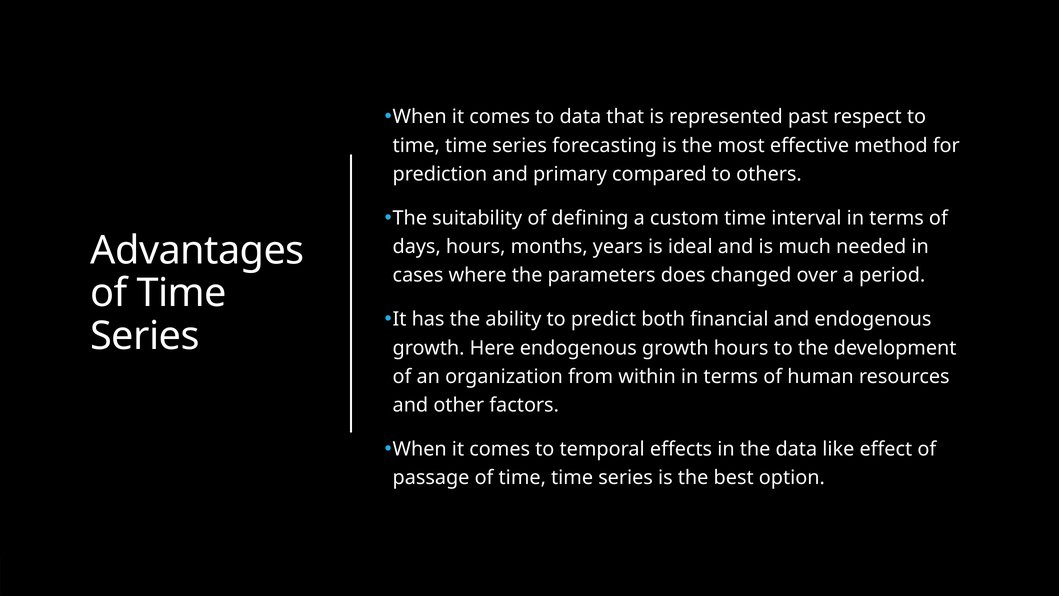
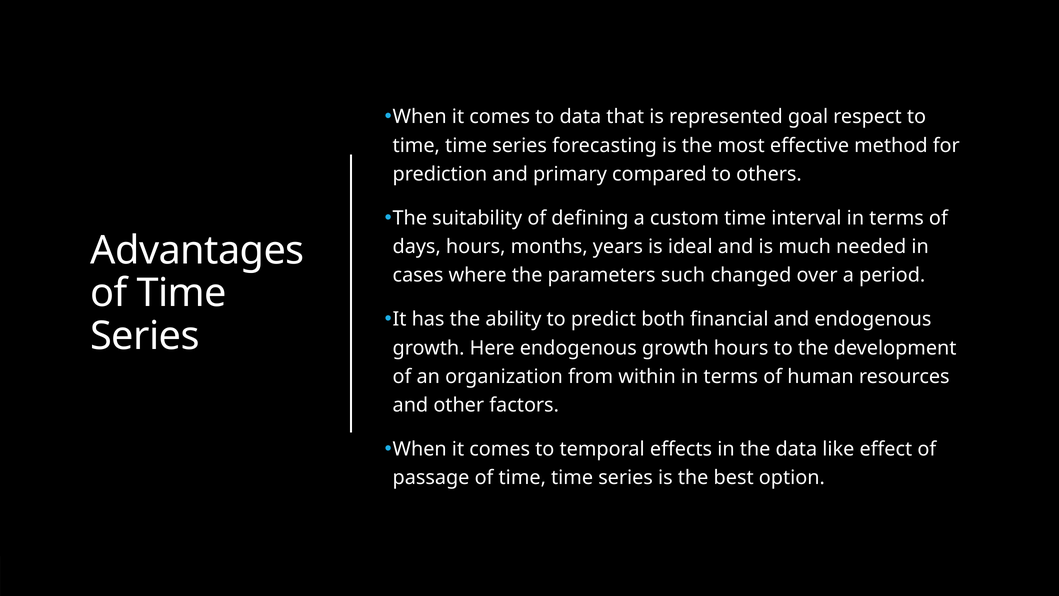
past: past -> goal (808, 117)
does: does -> such (683, 275)
